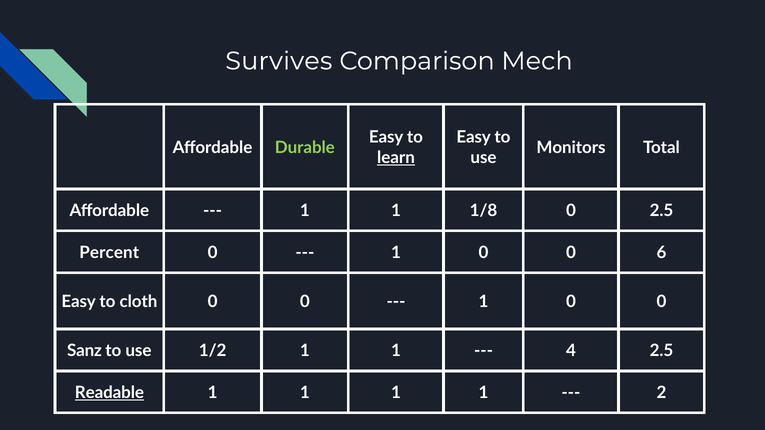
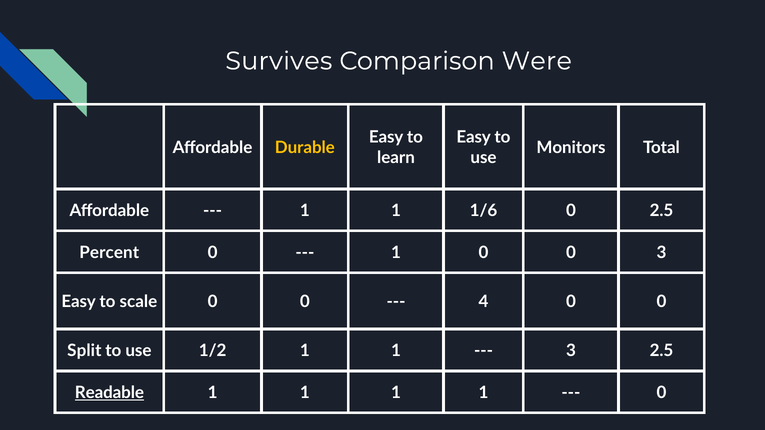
Mech: Mech -> Were (537, 61)
Durable colour: light green -> yellow (305, 148)
learn underline: present -> none (396, 158)
1/8: 1/8 -> 1/6 (483, 211)
0 6: 6 -> 3 (661, 253)
cloth: cloth -> scale (138, 302)
1: 1 -> 4 (483, 302)
Sanz: Sanz -> Split (84, 351)
4: 4 -> 3 (571, 351)
2: 2 -> 0 (661, 393)
